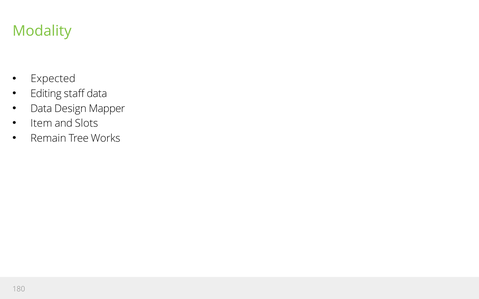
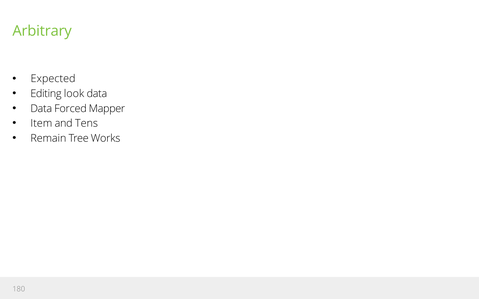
Modality: Modality -> Arbitrary (42, 31)
staff: staff -> look (74, 94)
Design: Design -> Forced (70, 109)
Slots: Slots -> Tens (86, 124)
